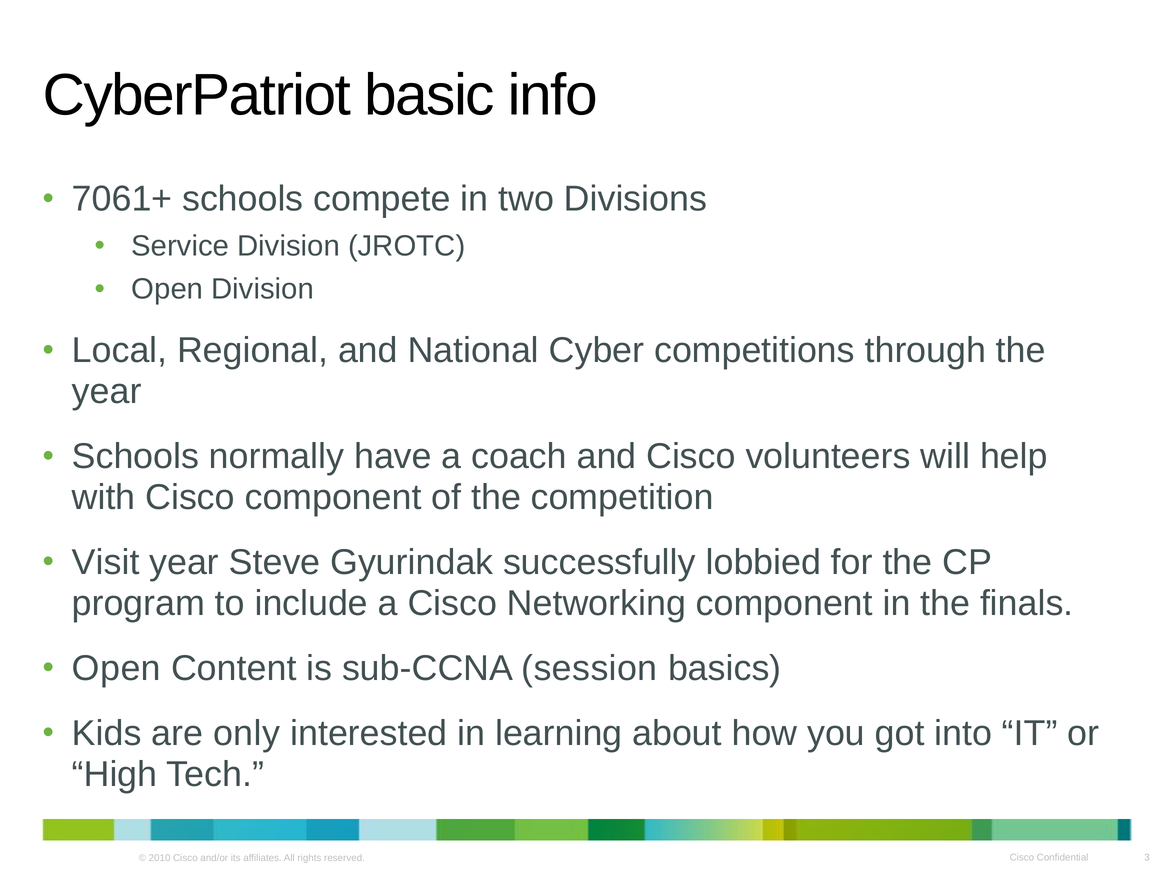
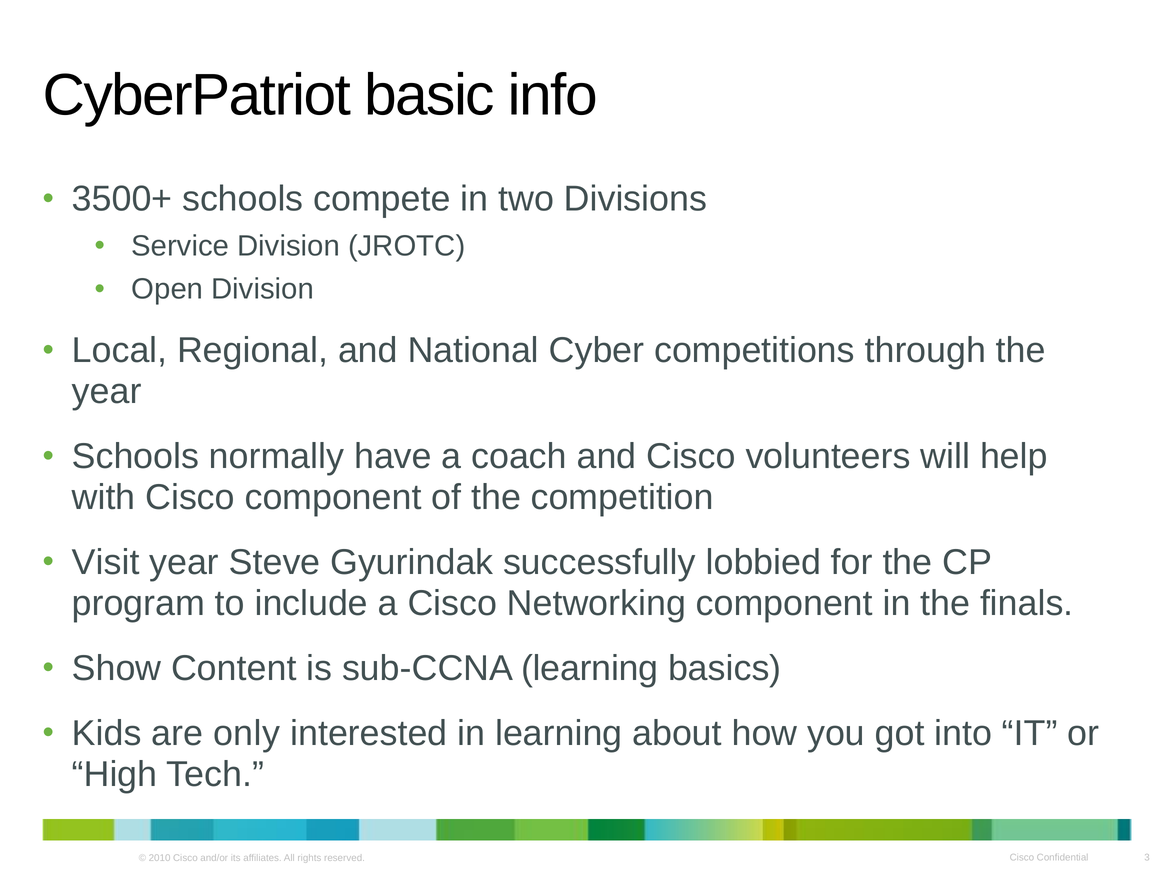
7061+: 7061+ -> 3500+ (122, 199)
Open: Open -> Show (117, 668)
sub-CCNA session: session -> learning (590, 668)
